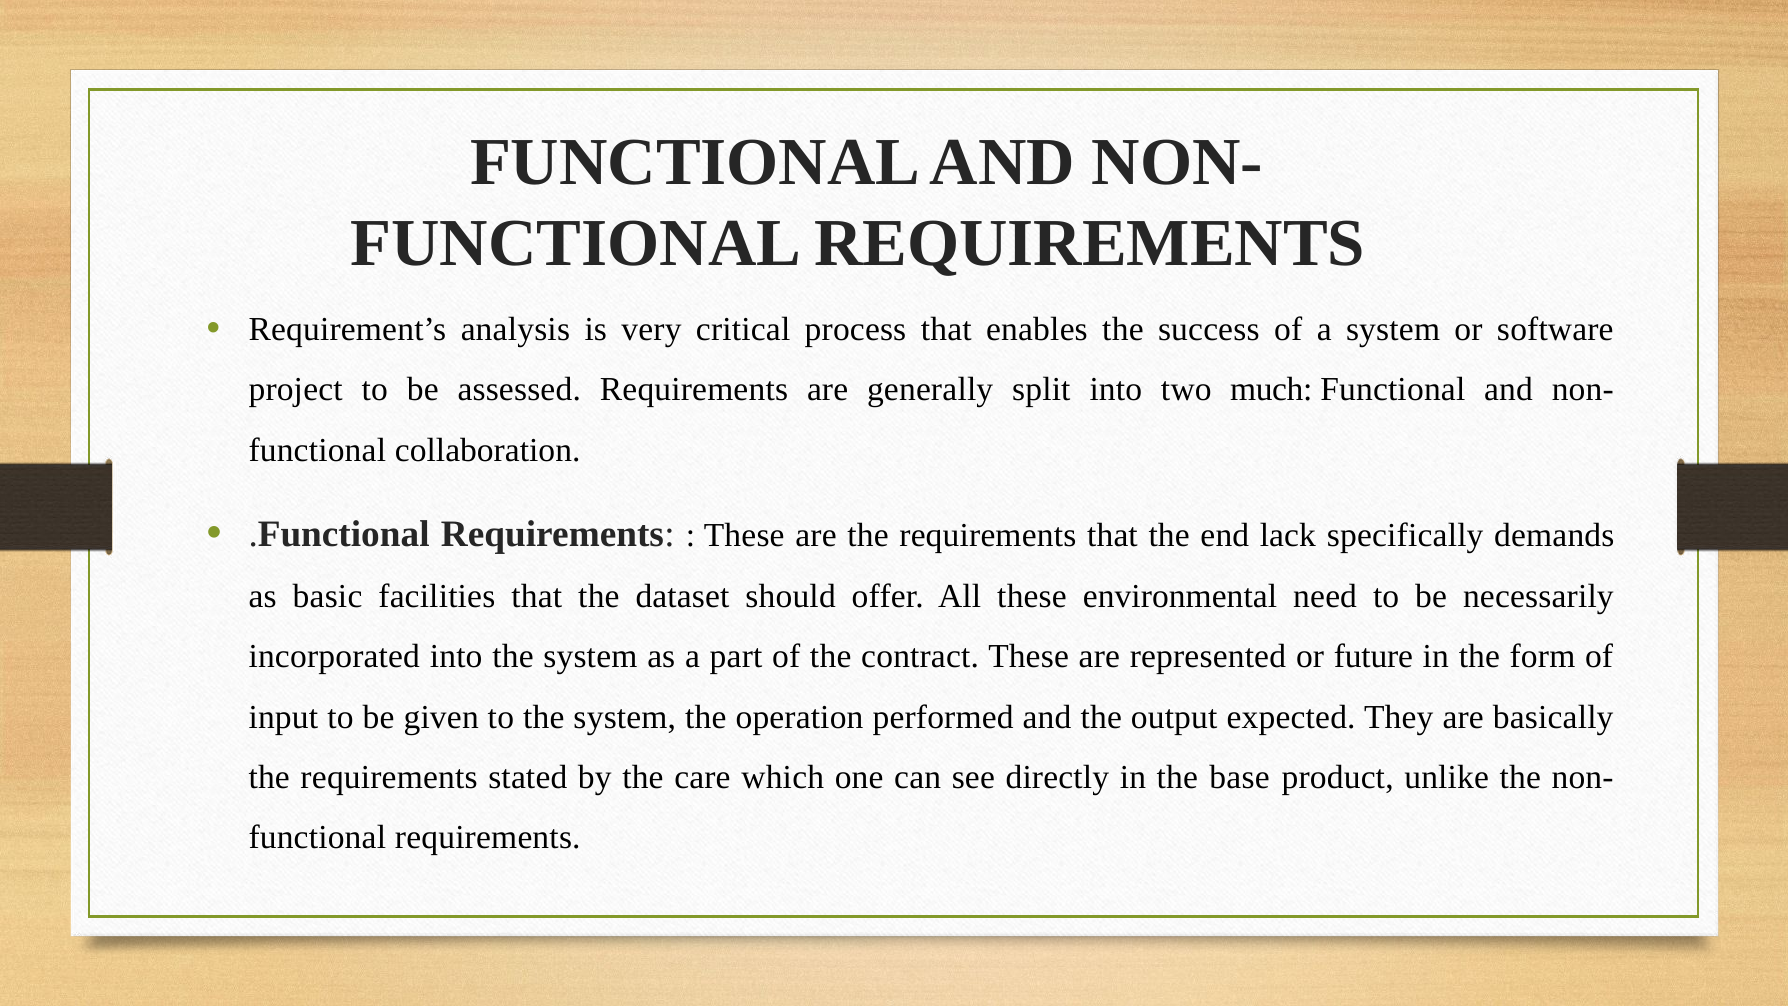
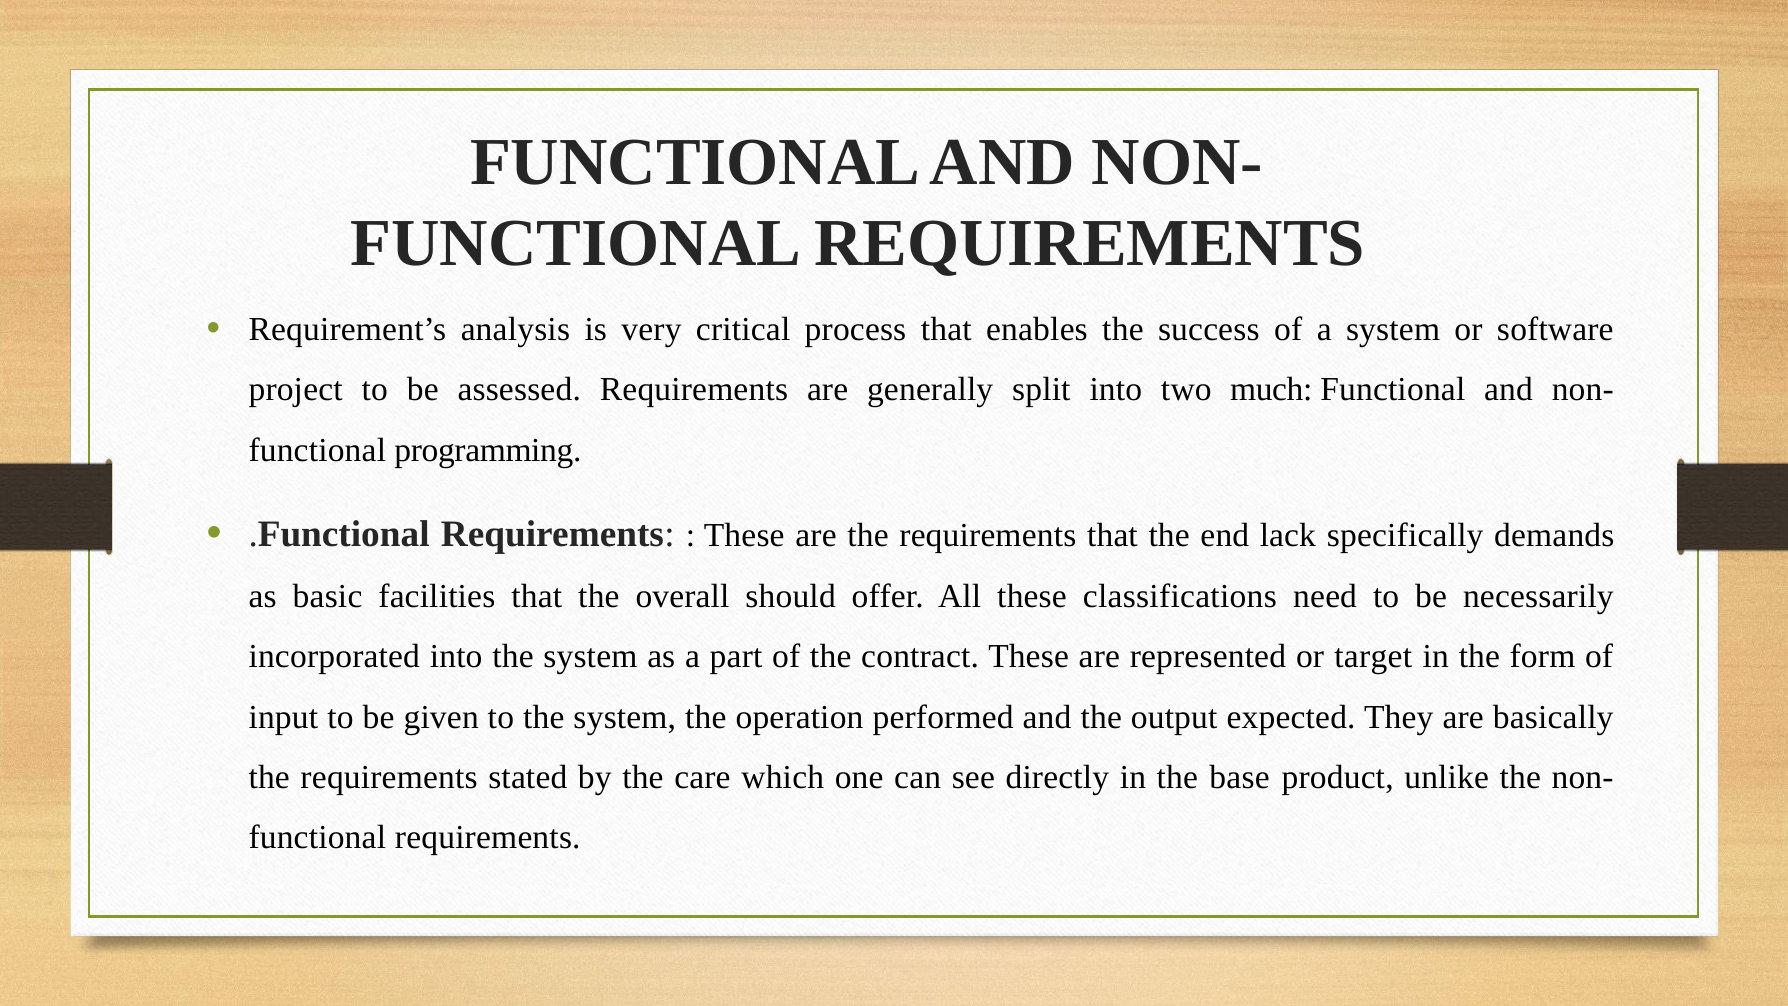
collaboration: collaboration -> programming (488, 450)
dataset: dataset -> overall (682, 596)
environmental: environmental -> classifications (1180, 596)
future: future -> target (1373, 657)
